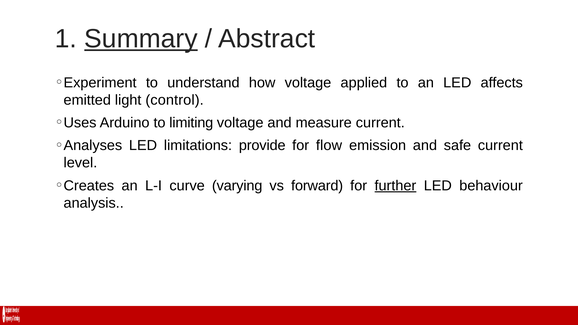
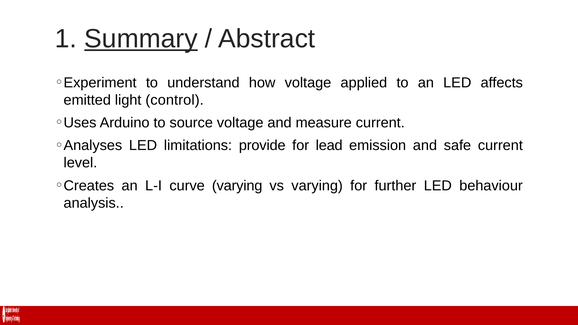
limiting: limiting -> source (191, 123)
flow: flow -> lead (329, 146)
vs forward: forward -> varying (317, 186)
further underline: present -> none (395, 186)
